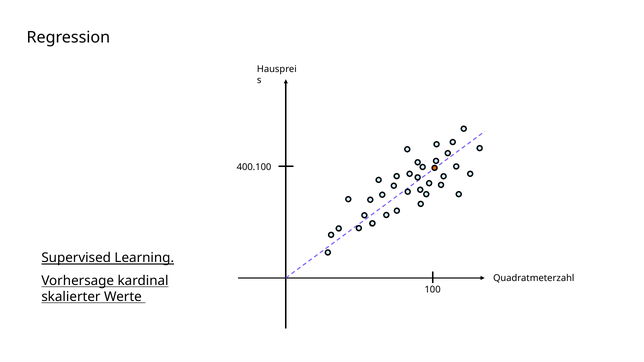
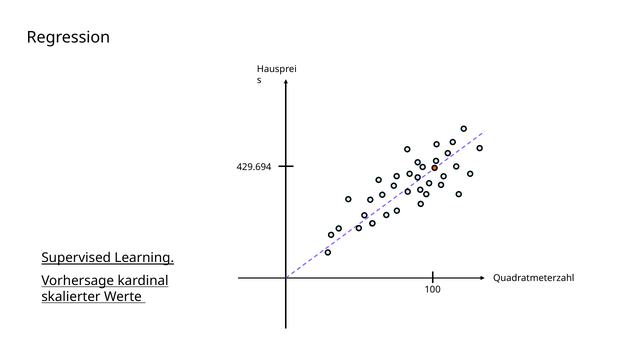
400.100: 400.100 -> 429.694 (254, 167)
